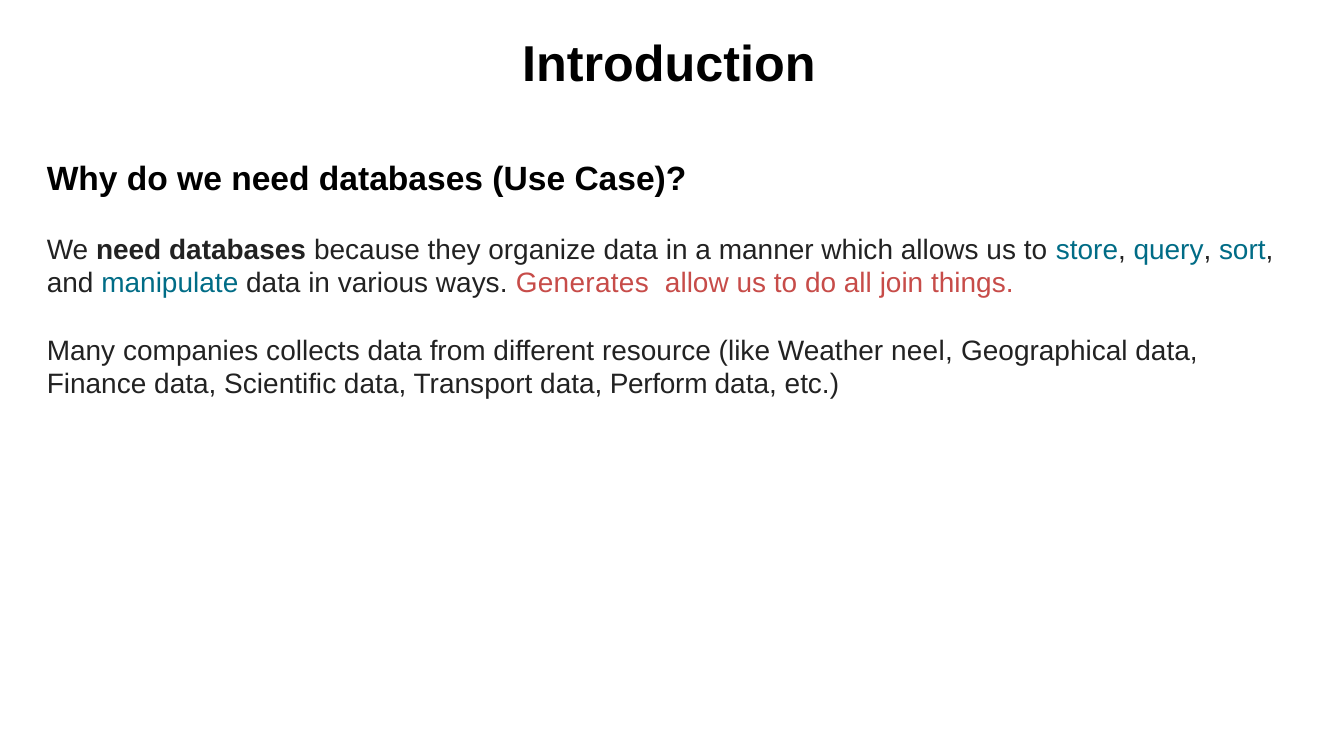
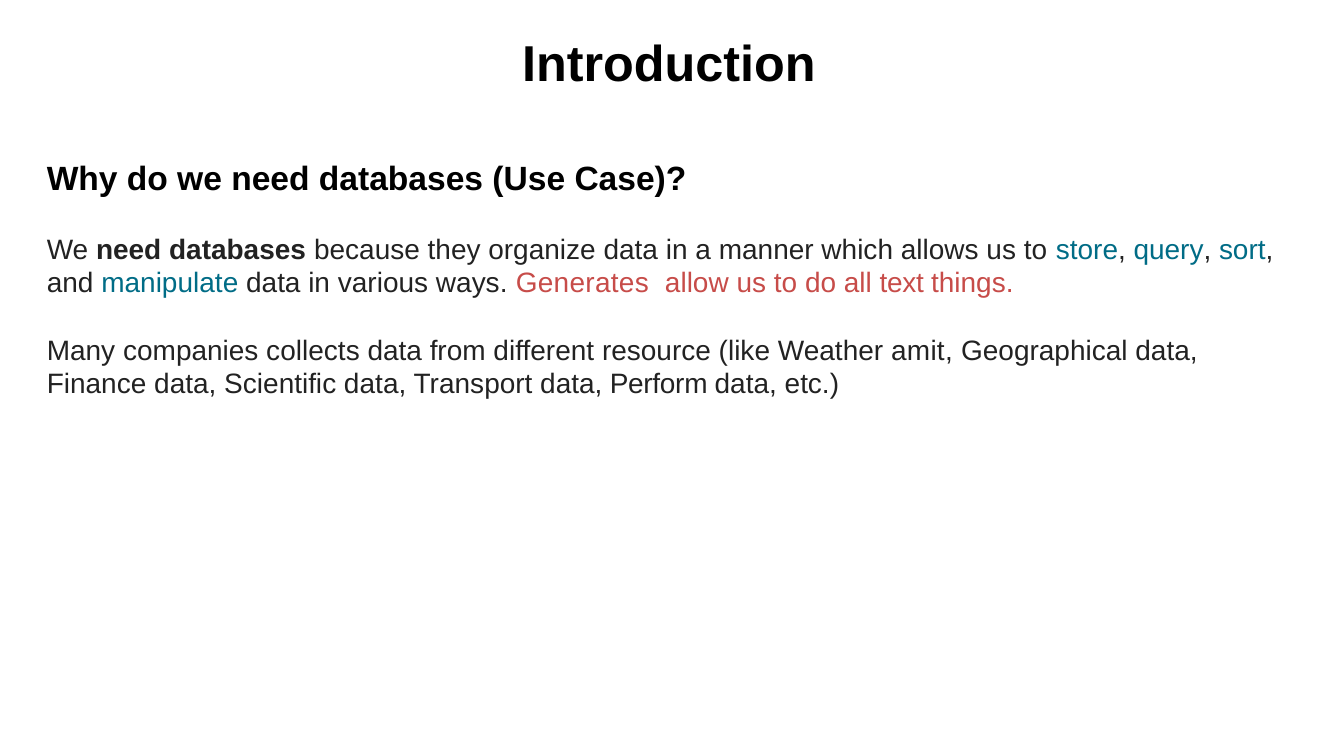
join: join -> text (902, 283)
neel: neel -> amit (922, 351)
